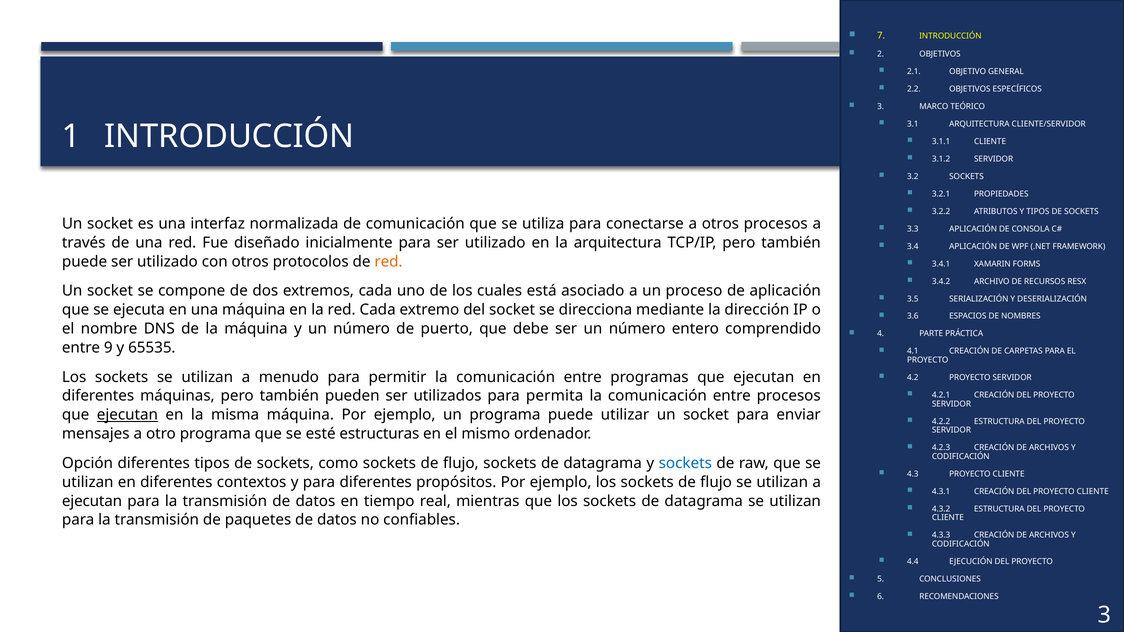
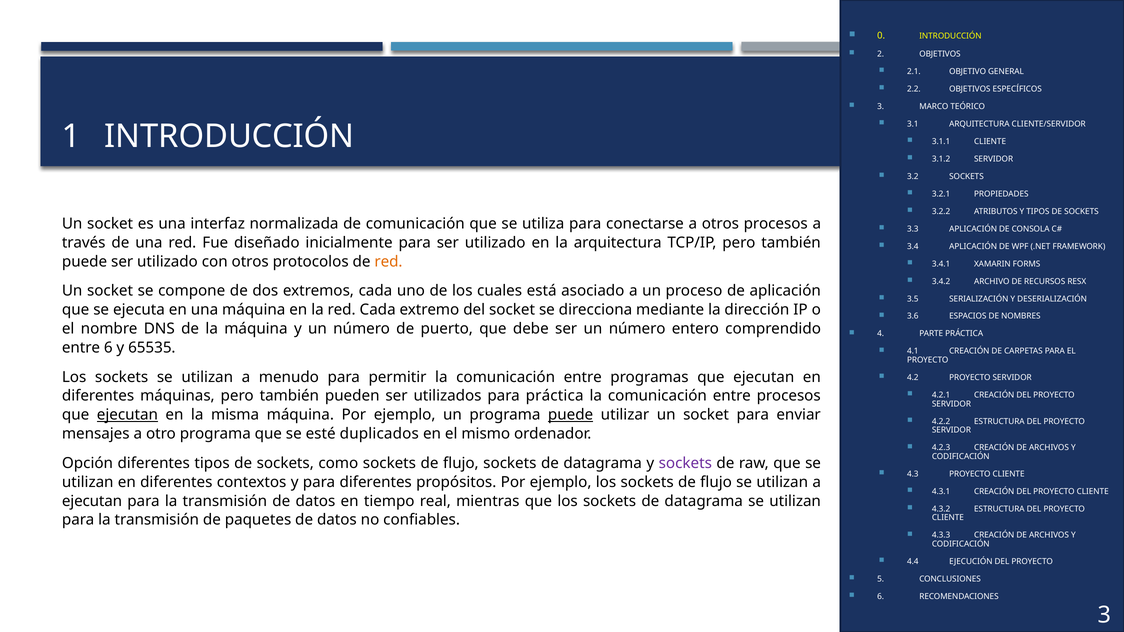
7: 7 -> 0 (881, 36)
entre 9: 9 -> 6 (108, 348)
para permita: permita -> práctica (555, 396)
puede underline: none -> present (571, 415)
estructuras: estructuras -> duplicados (379, 434)
sockets colour: blue -> purple (685, 463)
